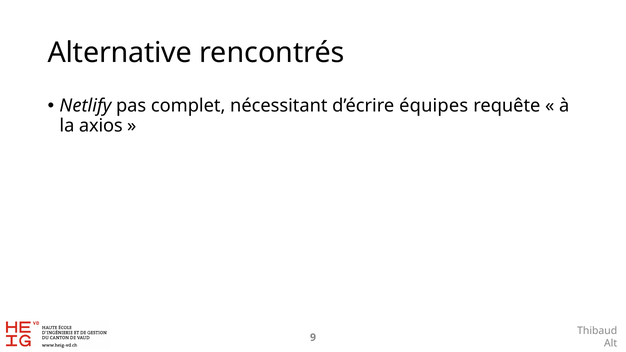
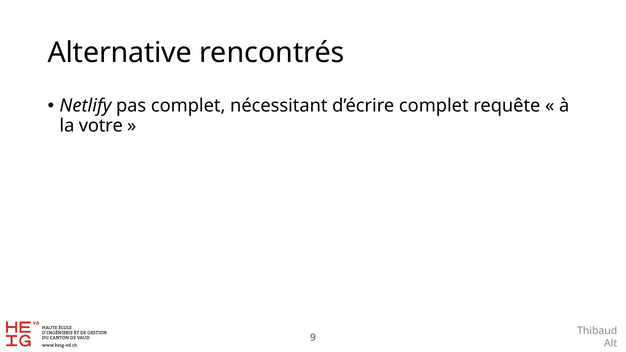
d’écrire équipes: équipes -> complet (434, 106)
axios: axios -> votre (101, 126)
